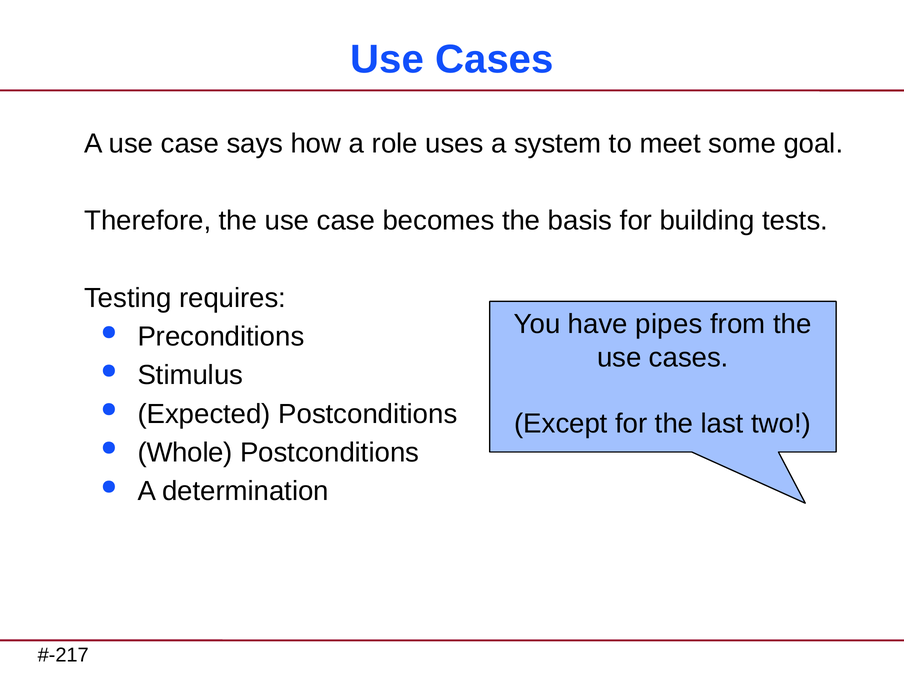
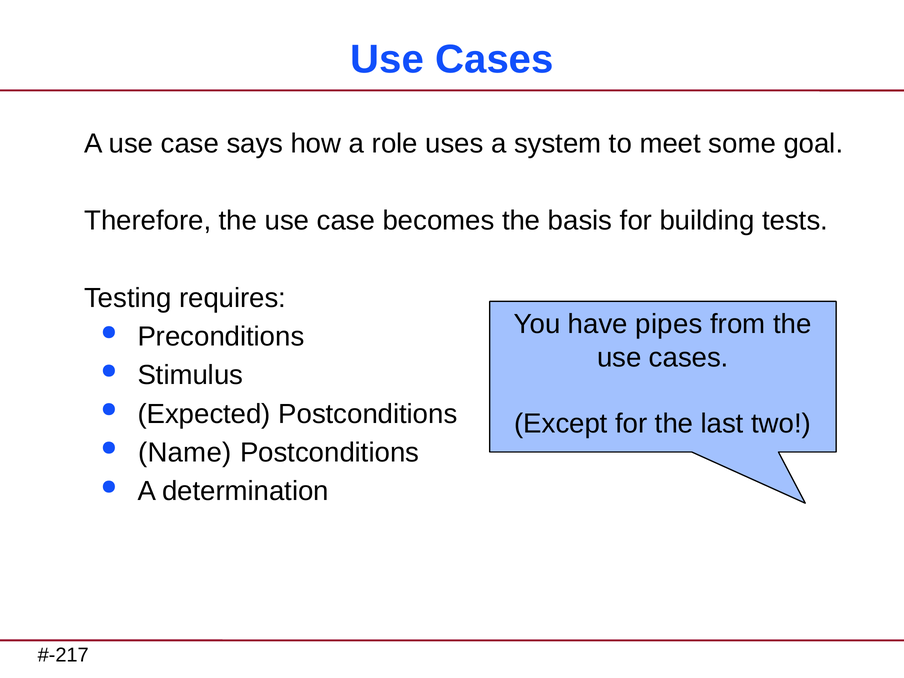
Whole: Whole -> Name (185, 453)
